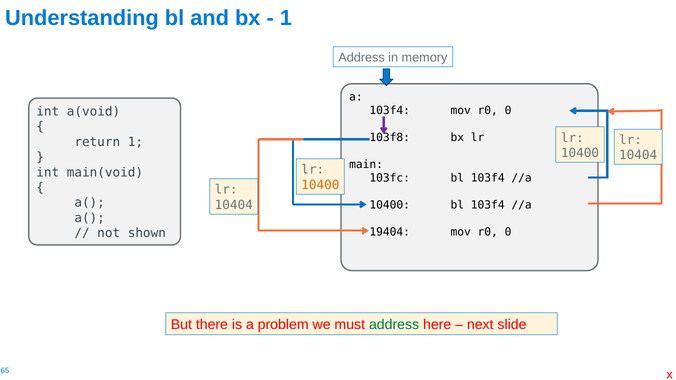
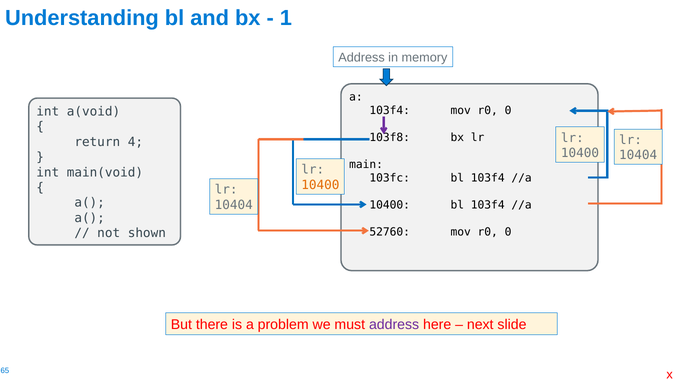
return 1: 1 -> 4 (135, 142)
19404: 19404 -> 52760 (390, 232)
address colour: green -> purple (394, 325)
